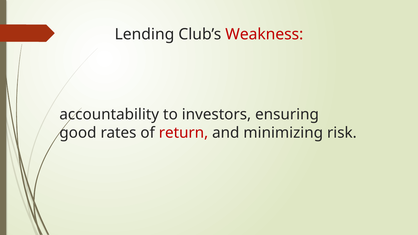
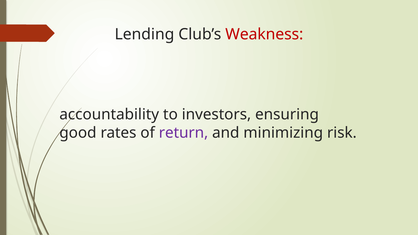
return colour: red -> purple (184, 133)
